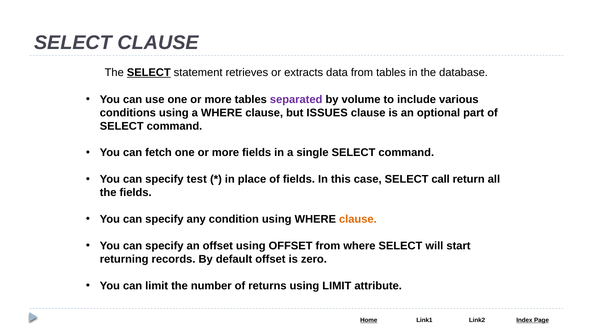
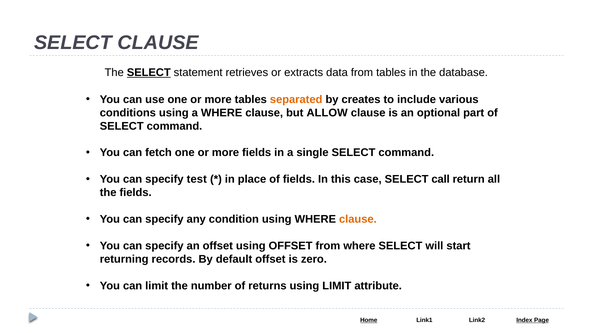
separated colour: purple -> orange (296, 100)
volume: volume -> creates (361, 100)
ISSUES: ISSUES -> ALLOW (327, 113)
